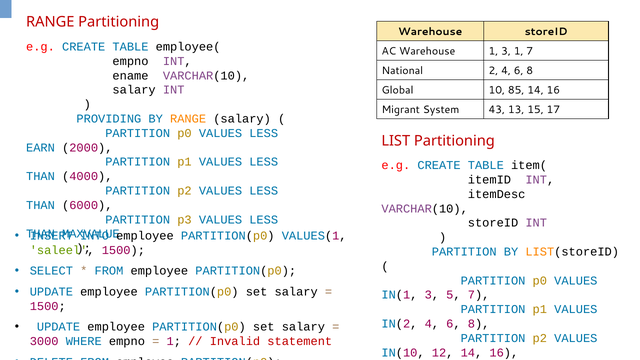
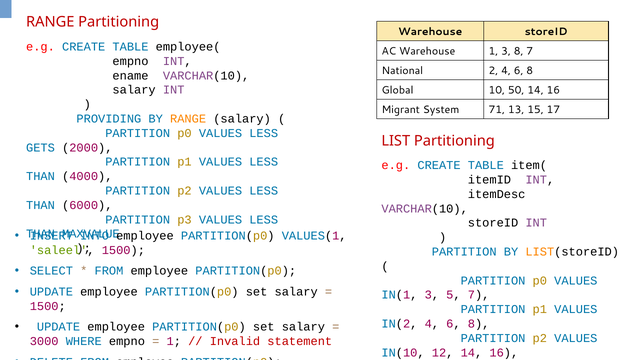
3 1: 1 -> 8 (519, 51)
85: 85 -> 50 (516, 90)
43: 43 -> 71 (497, 110)
EARN: EARN -> GETS (40, 148)
